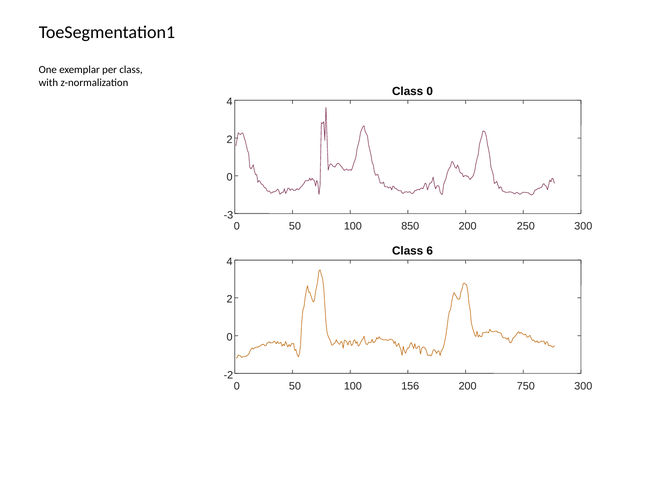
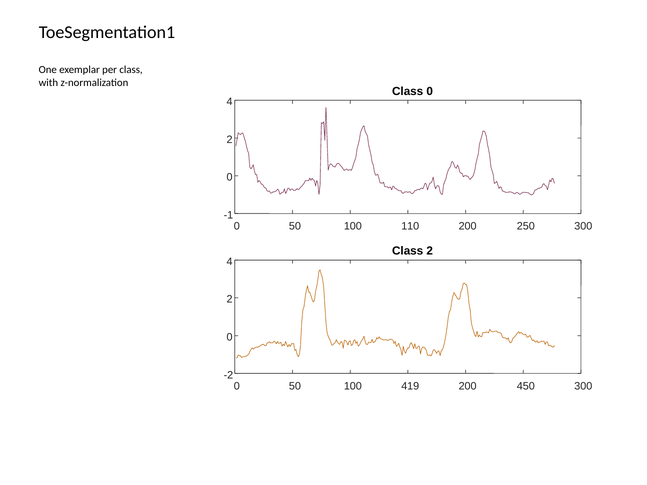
-3: -3 -> -1 (228, 215)
850: 850 -> 110 (410, 226)
Class 6: 6 -> 2 (430, 251)
156: 156 -> 419 (410, 386)
750: 750 -> 450 (526, 386)
